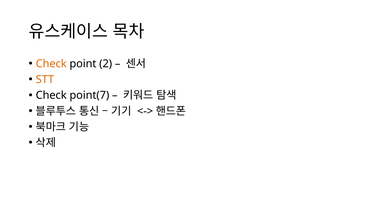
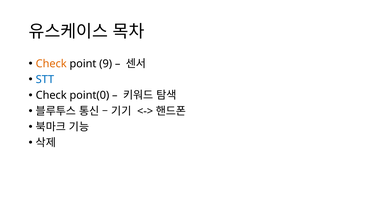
2: 2 -> 9 (106, 64)
STT colour: orange -> blue (45, 79)
point(7: point(7 -> point(0 (89, 95)
